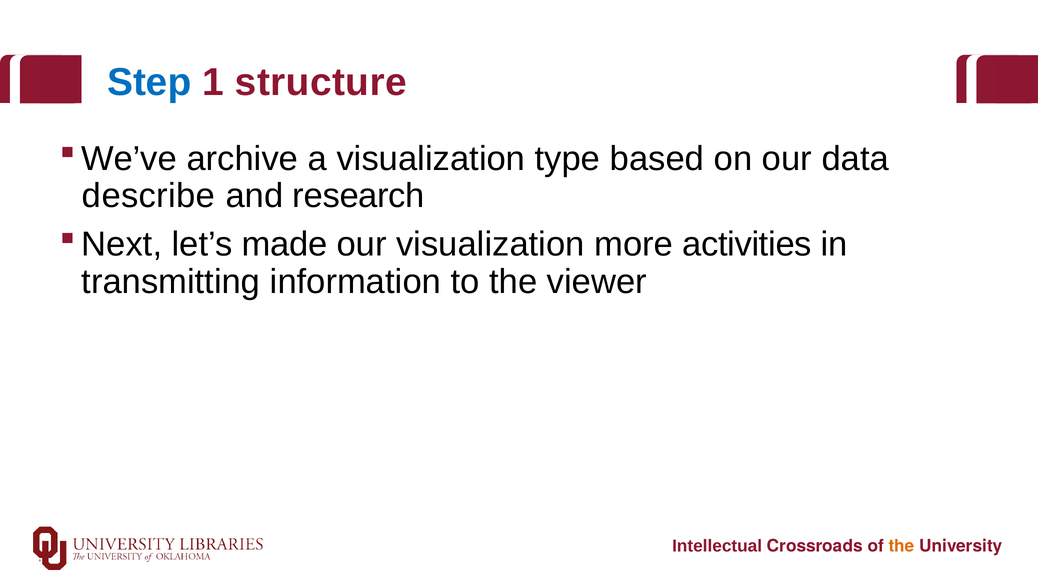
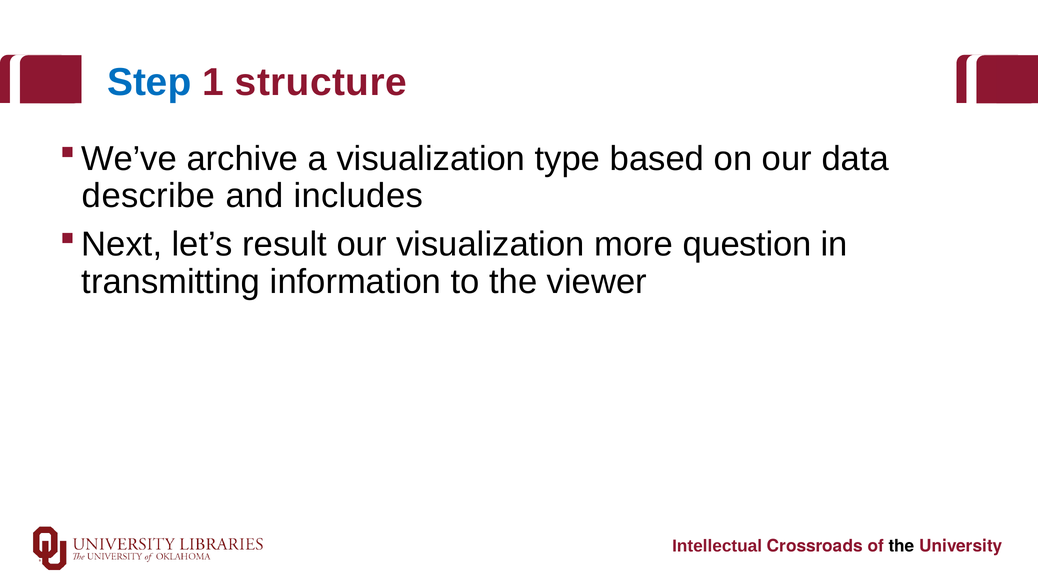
research: research -> includes (358, 196)
made: made -> result (285, 244)
activities: activities -> question (747, 244)
the colour: orange -> black (902, 546)
